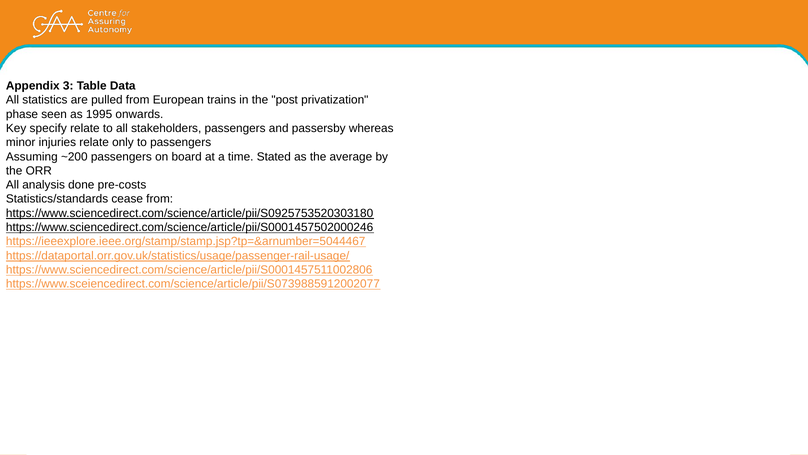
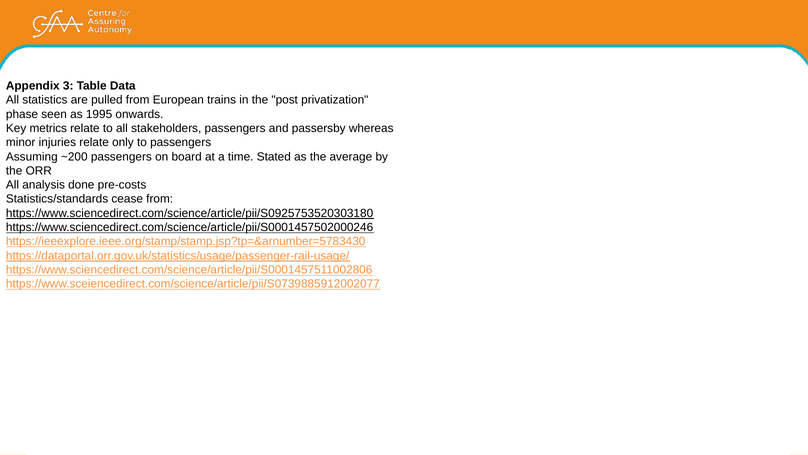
specify: specify -> metrics (48, 128)
https://ieeexplore.ieee.org/stamp/stamp.jsp?tp=&arnumber=5044467: https://ieeexplore.ieee.org/stamp/stamp.jsp?tp=&arnumber=5044467 -> https://ieeexplore.ieee.org/stamp/stamp.jsp?tp=&arnumber=5783430 (186, 241)
